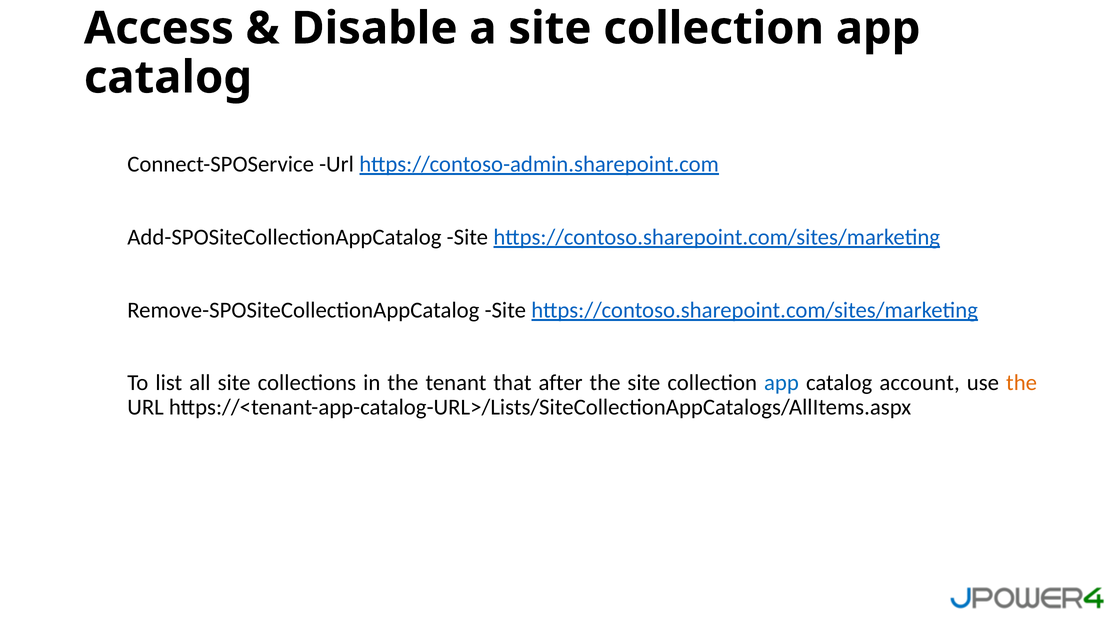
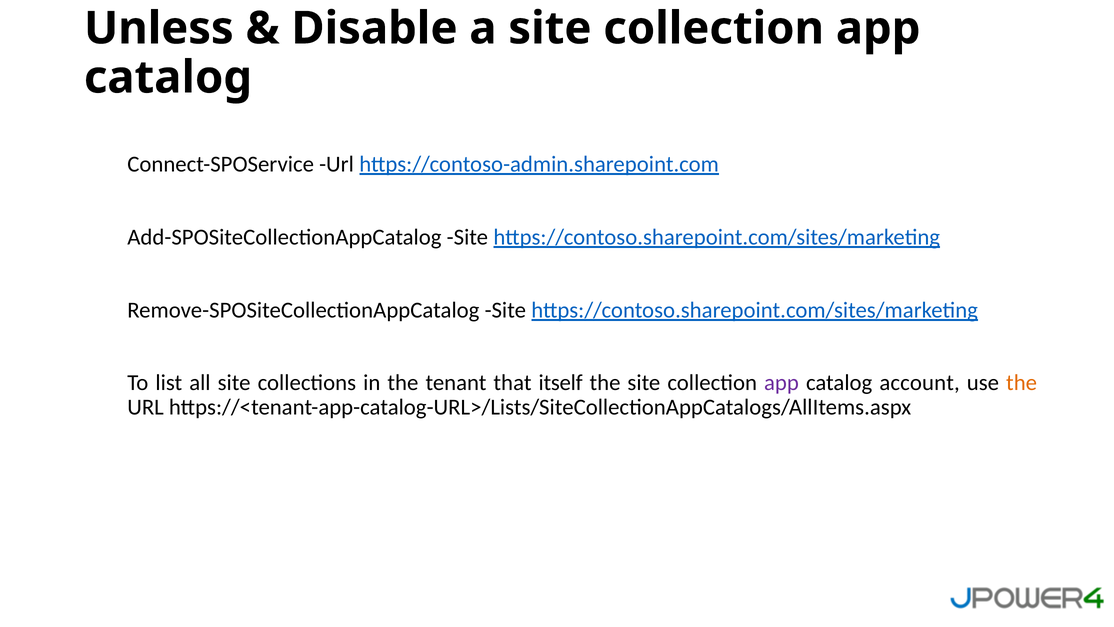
Access: Access -> Unless (159, 28)
after: after -> itself (561, 382)
app colour: blue -> purple (781, 382)
